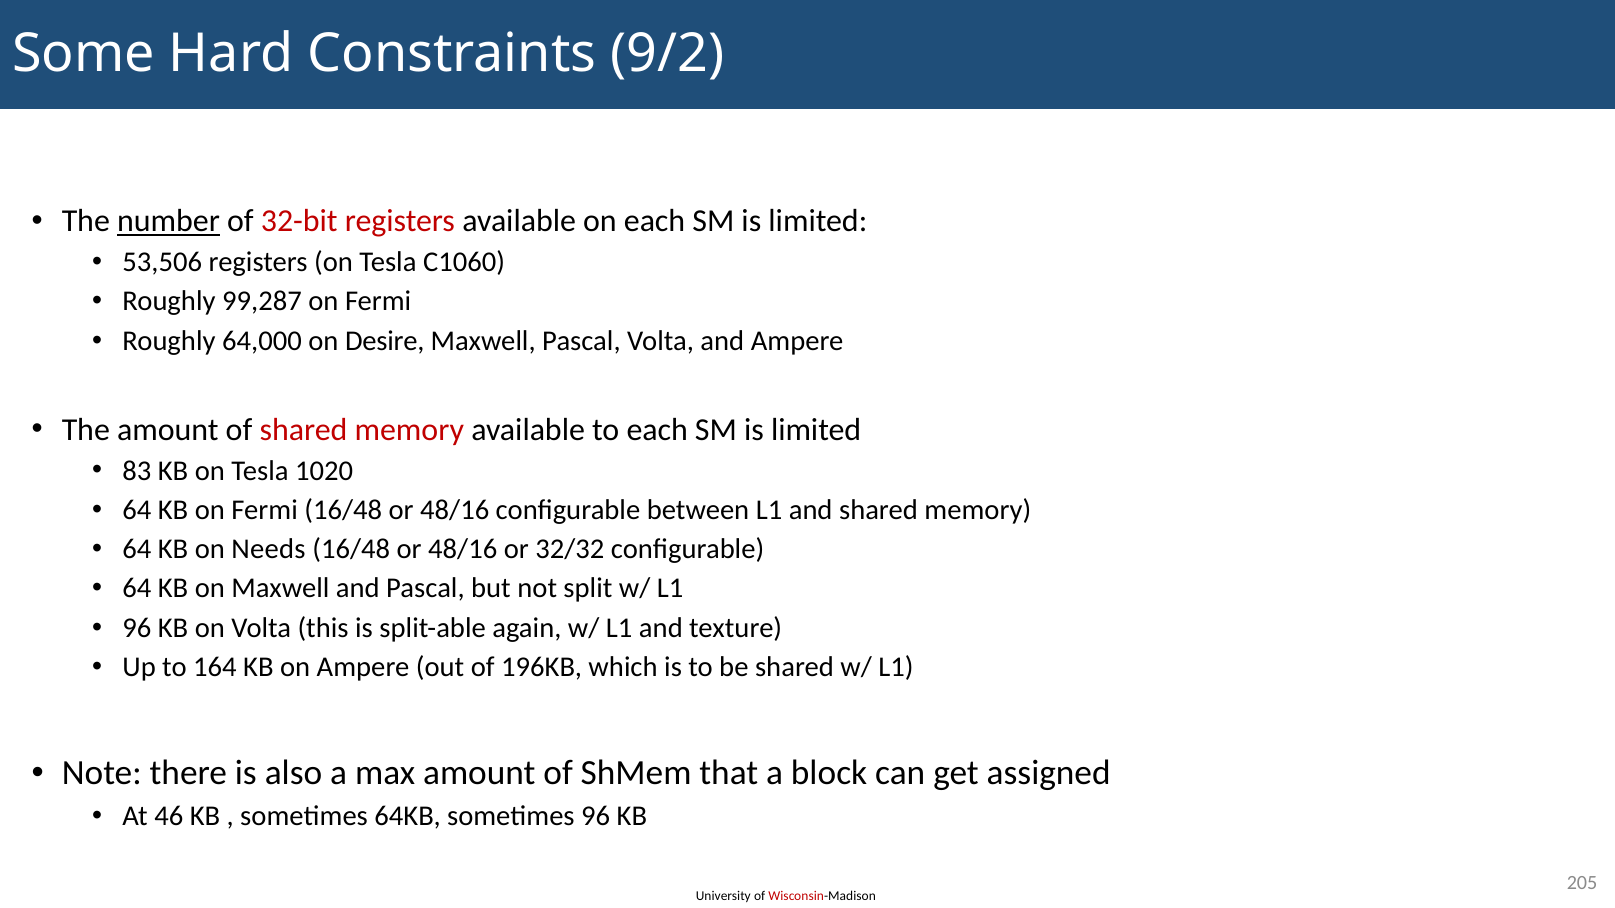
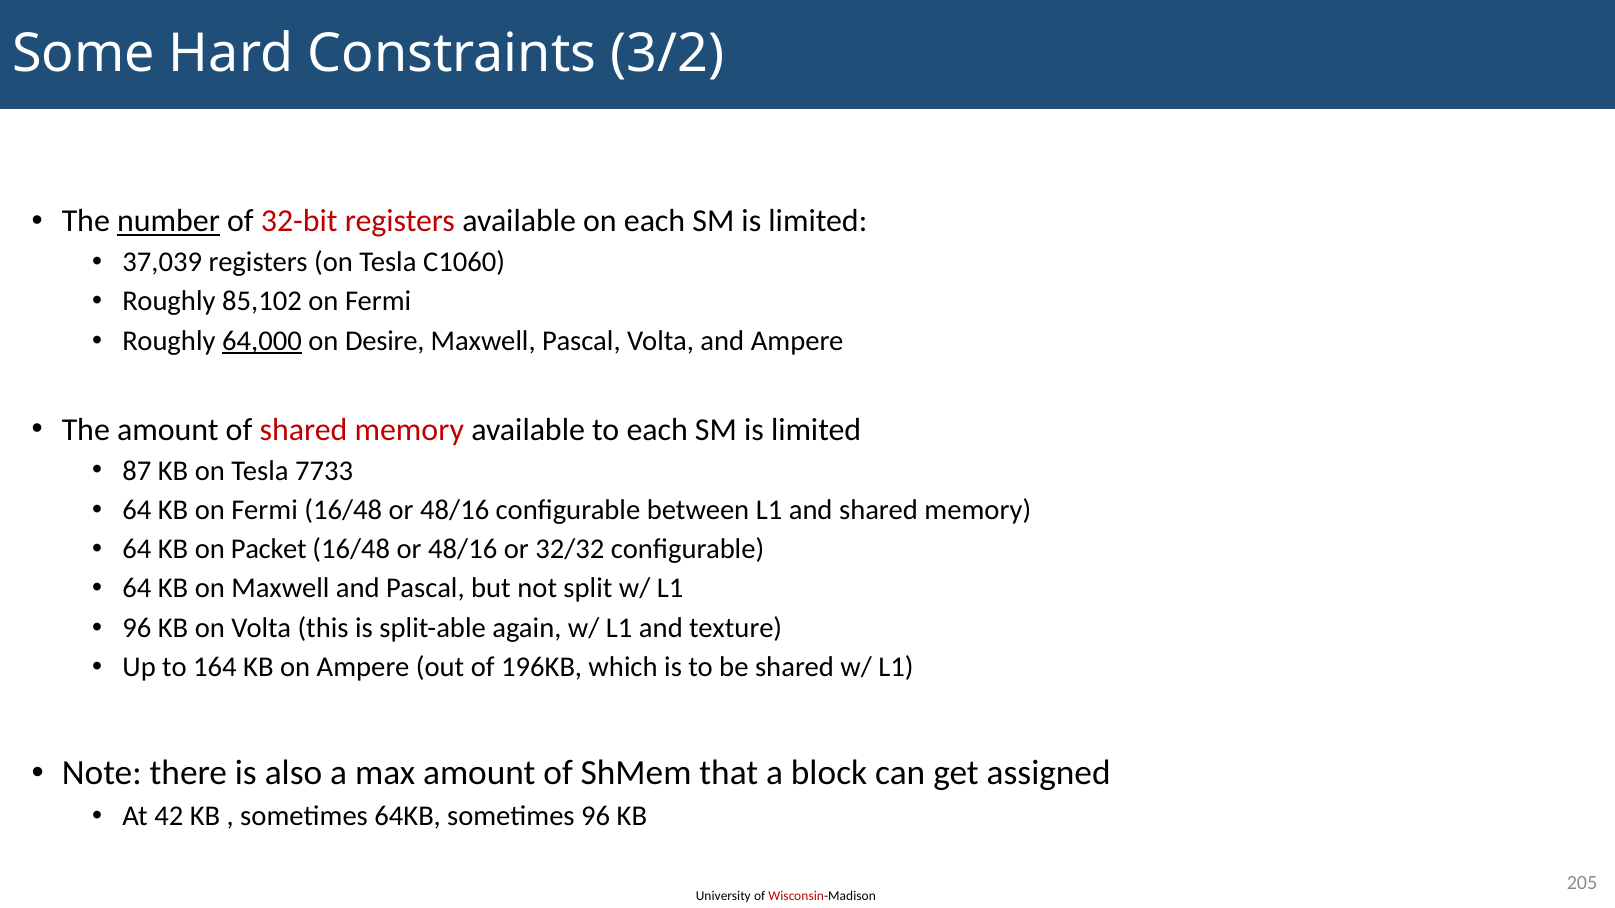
9/2: 9/2 -> 3/2 (667, 54)
53,506: 53,506 -> 37,039 (162, 262)
99,287: 99,287 -> 85,102 (262, 302)
64,000 underline: none -> present (262, 341)
83: 83 -> 87 (137, 471)
1020: 1020 -> 7733 (324, 471)
Needs: Needs -> Packet (269, 549)
46: 46 -> 42 (169, 817)
